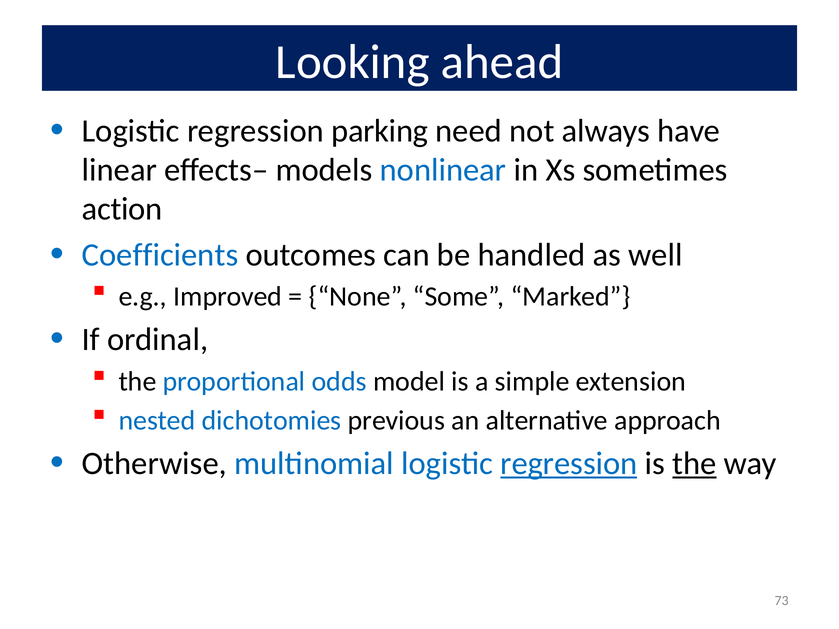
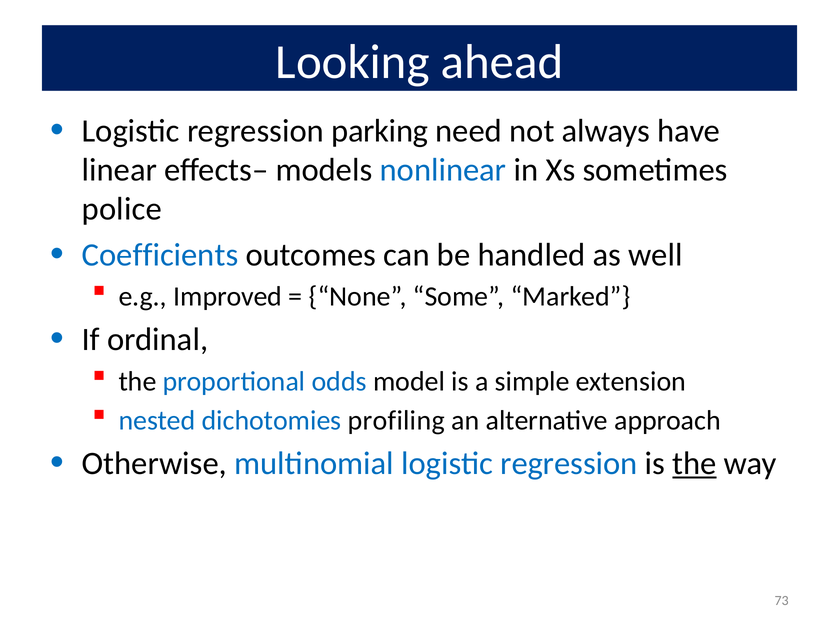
action: action -> police (122, 209)
previous: previous -> profiling (396, 421)
regression underline: present -> none (569, 464)
